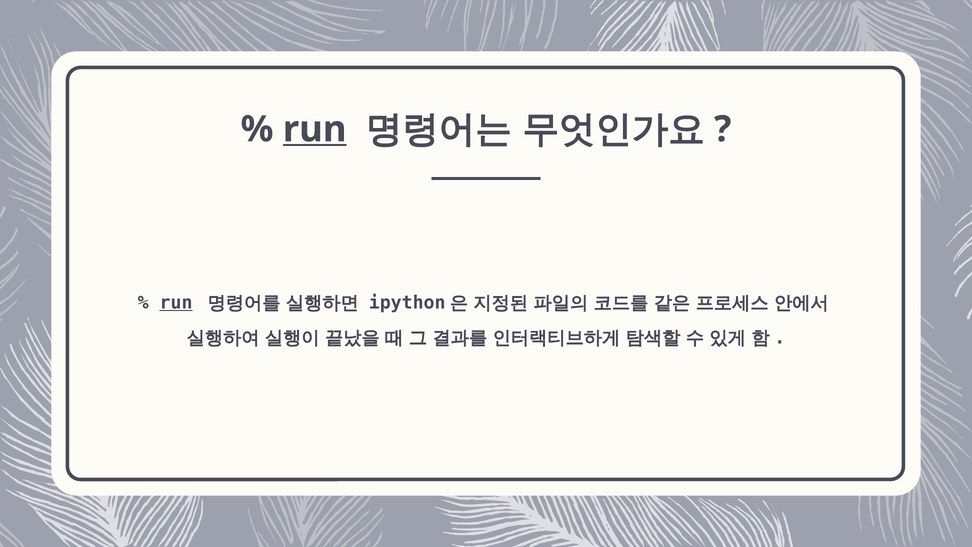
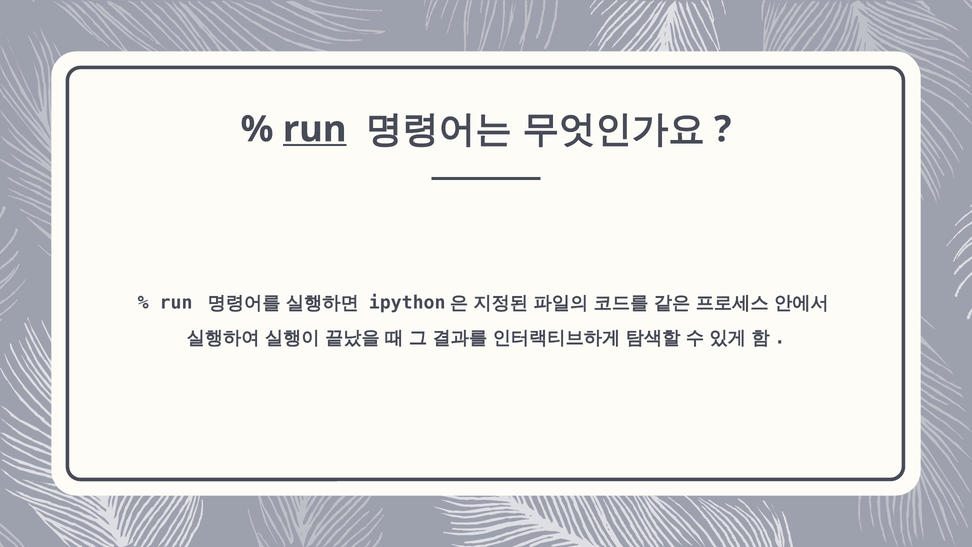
run underline: present -> none (176, 303)
